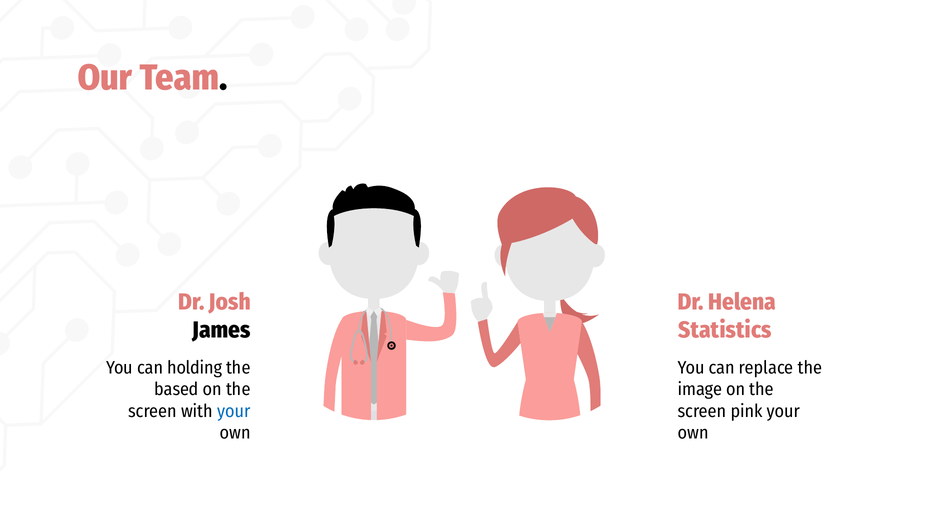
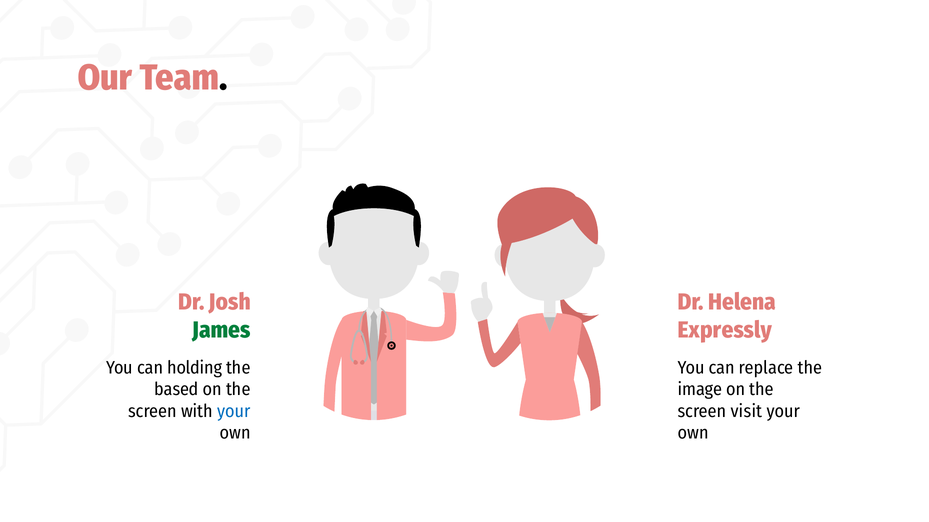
James colour: black -> green (221, 330)
Statistics: Statistics -> Expressly (725, 330)
pink: pink -> visit (746, 412)
